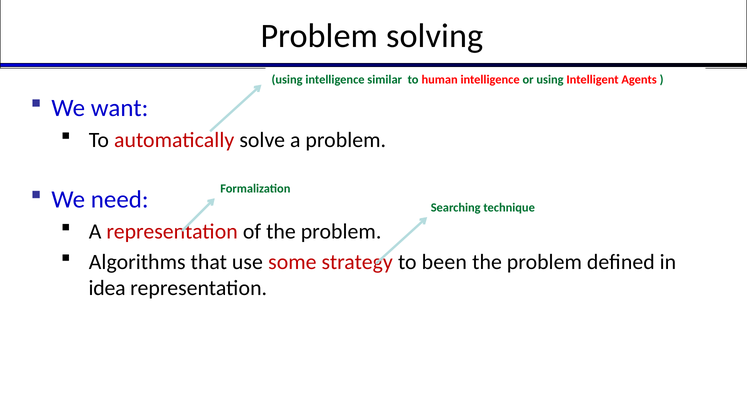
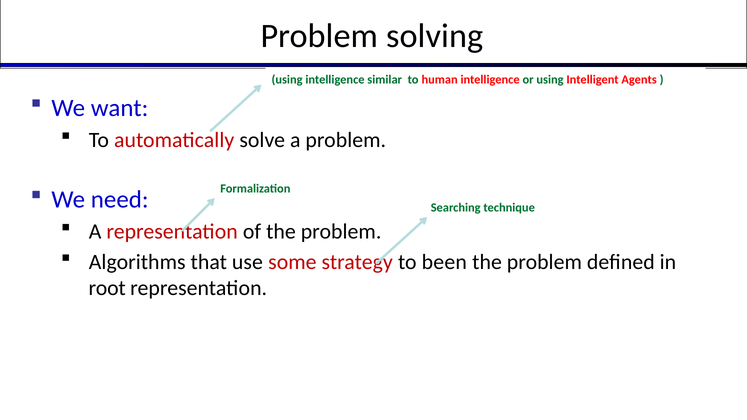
idea: idea -> root (107, 288)
